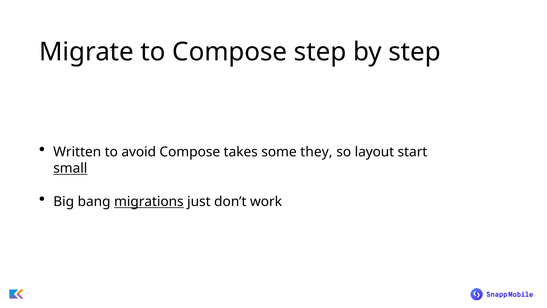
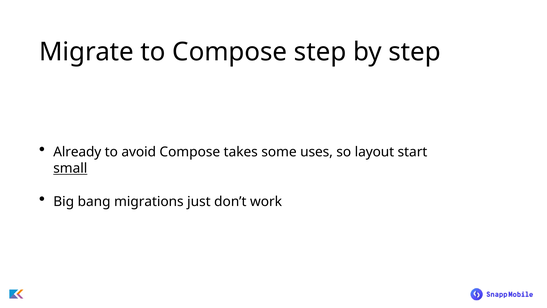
Written: Written -> Already (77, 152)
they: they -> uses (317, 152)
migrations underline: present -> none (149, 202)
